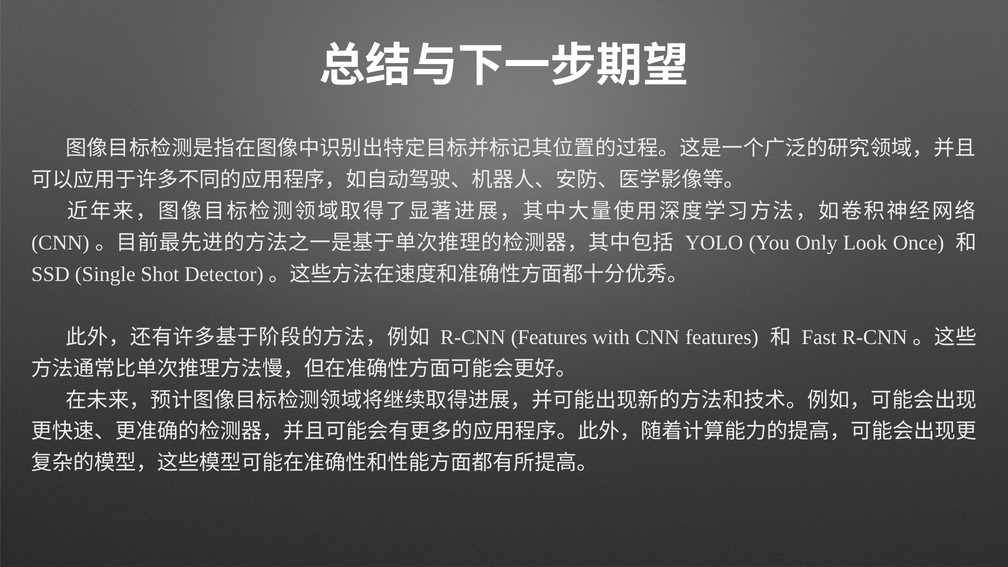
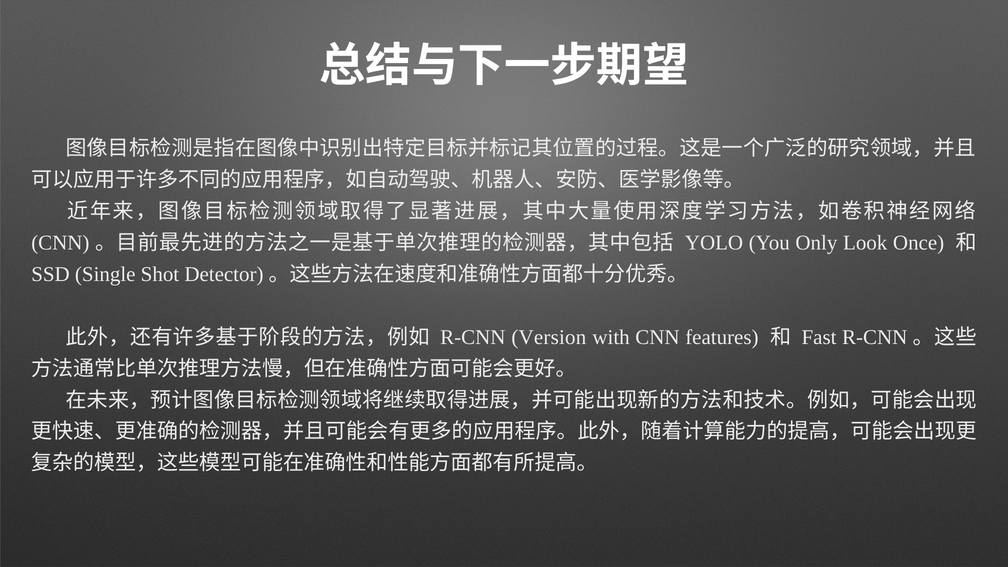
R-CNN Features: Features -> Version (549, 337)
